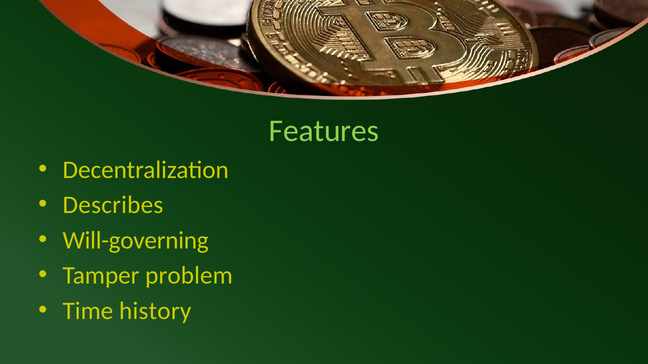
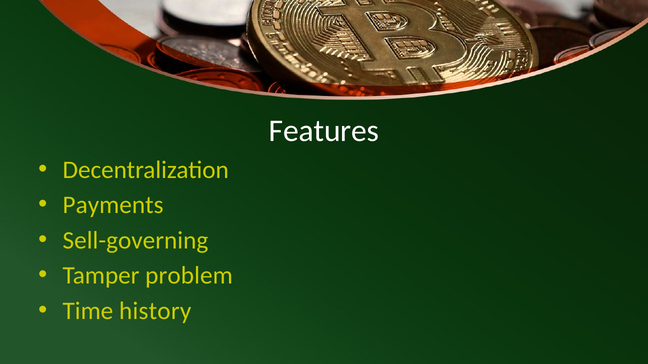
Features colour: light green -> white (324, 131)
Describes: Describes -> Payments (113, 205)
Will-governing: Will-governing -> Sell-governing (135, 241)
